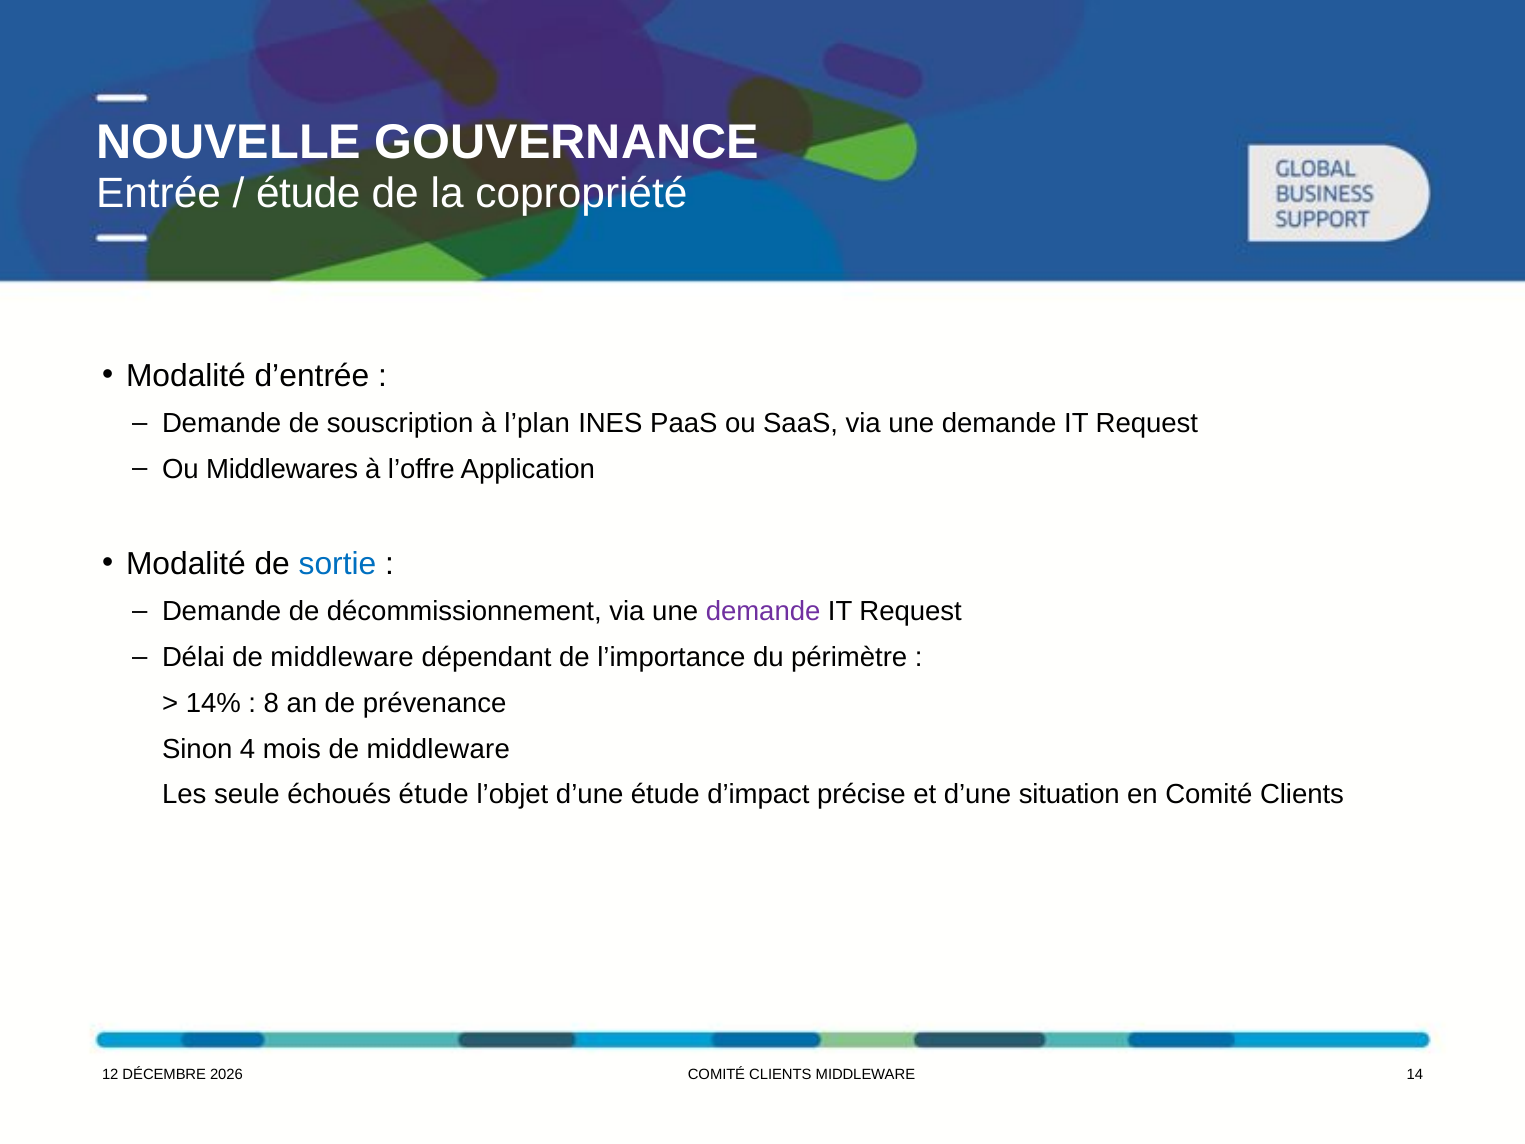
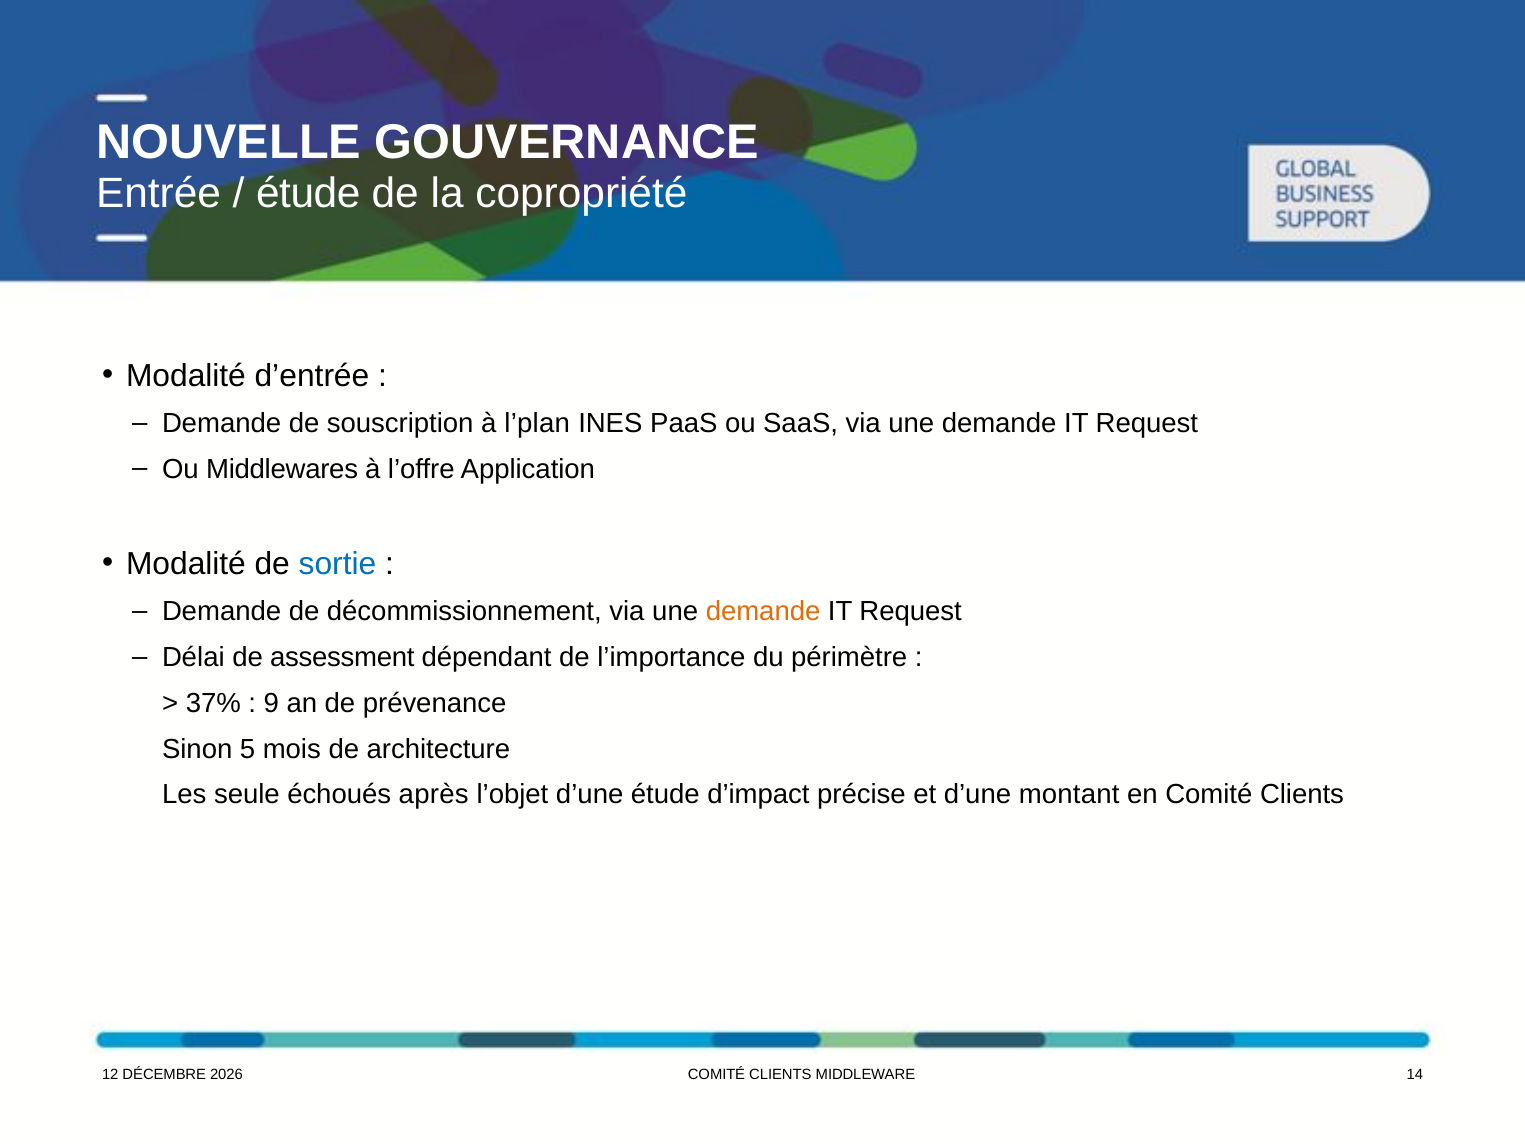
demande colour: purple -> orange (763, 612)
Délai de middleware: middleware -> assessment (342, 657)
14%: 14% -> 37% (213, 703)
8: 8 -> 9 (271, 703)
4: 4 -> 5 (248, 749)
mois de middleware: middleware -> architecture (438, 749)
échoués étude: étude -> après (434, 795)
situation: situation -> montant (1069, 795)
